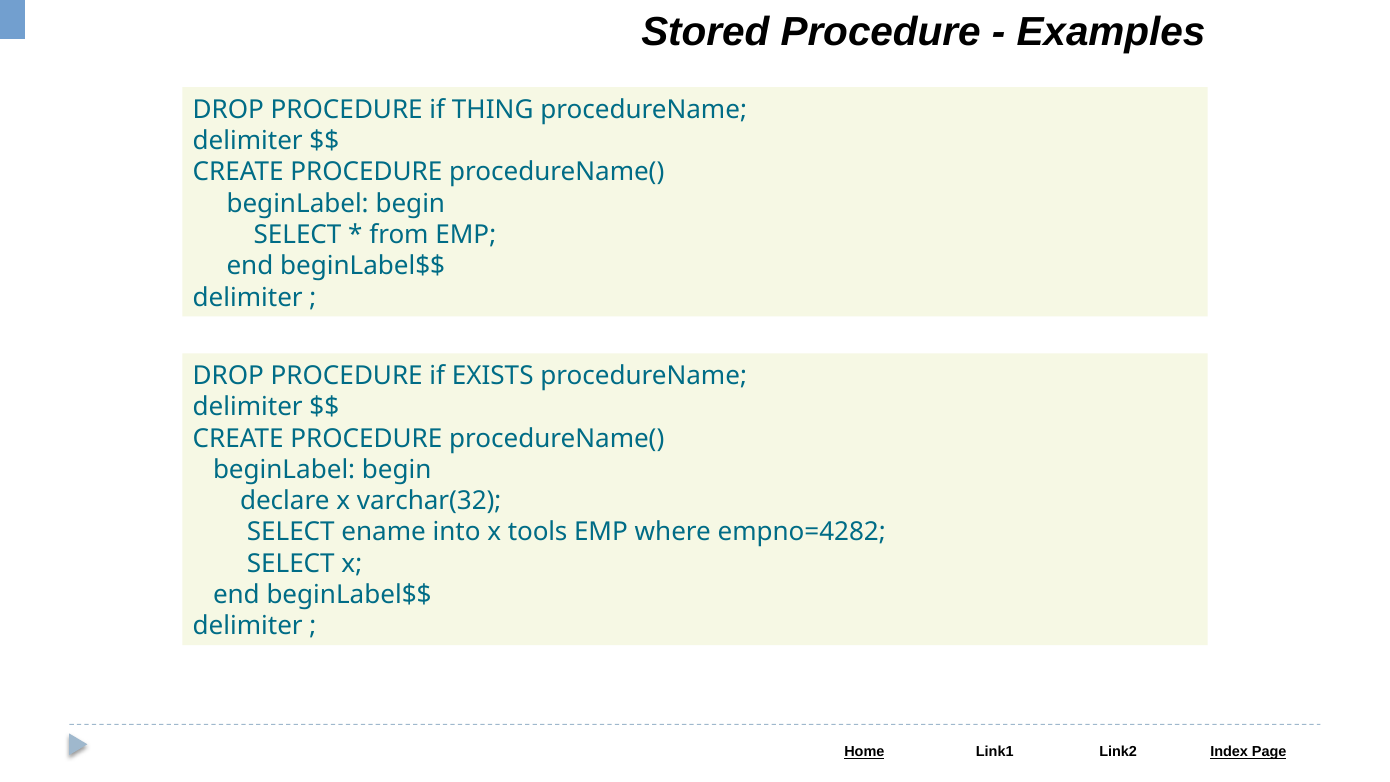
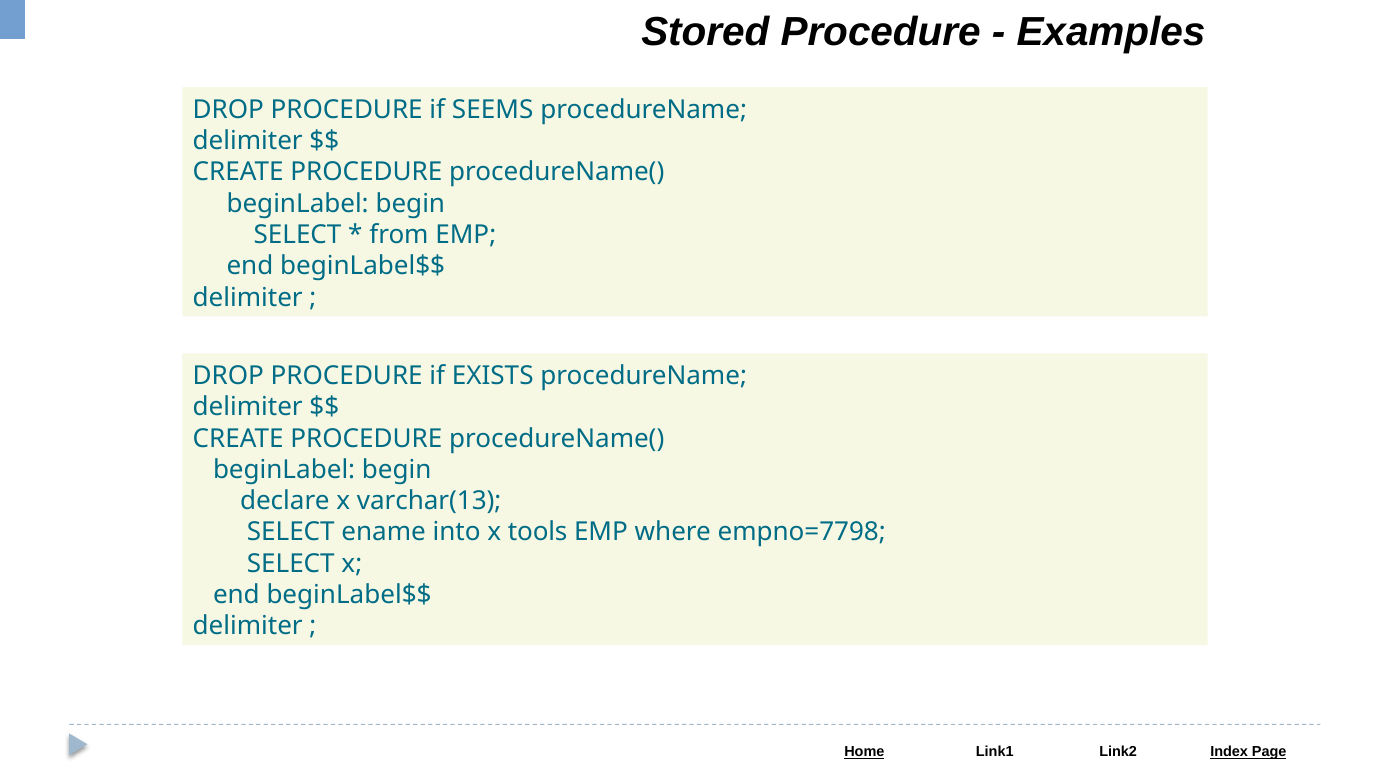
THING: THING -> SEEMS (493, 110)
varchar(32: varchar(32 -> varchar(13 (429, 501)
empno=4282: empno=4282 -> empno=7798 (802, 532)
